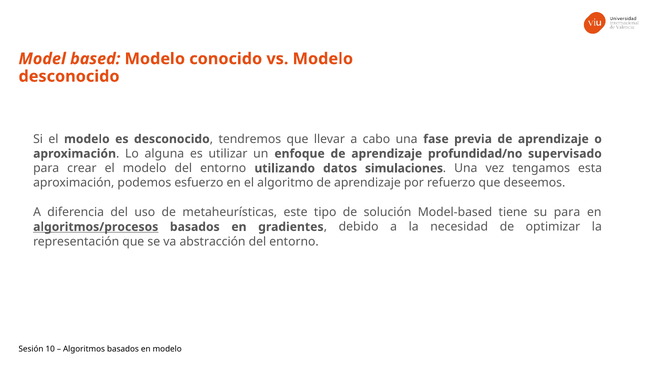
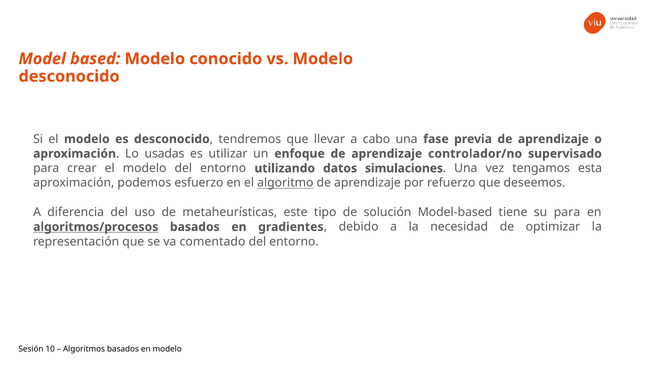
alguna: alguna -> usadas (164, 154)
profundidad/no: profundidad/no -> controlador/no (475, 154)
algoritmo underline: none -> present (285, 183)
abstracción: abstracción -> comentado (212, 241)
